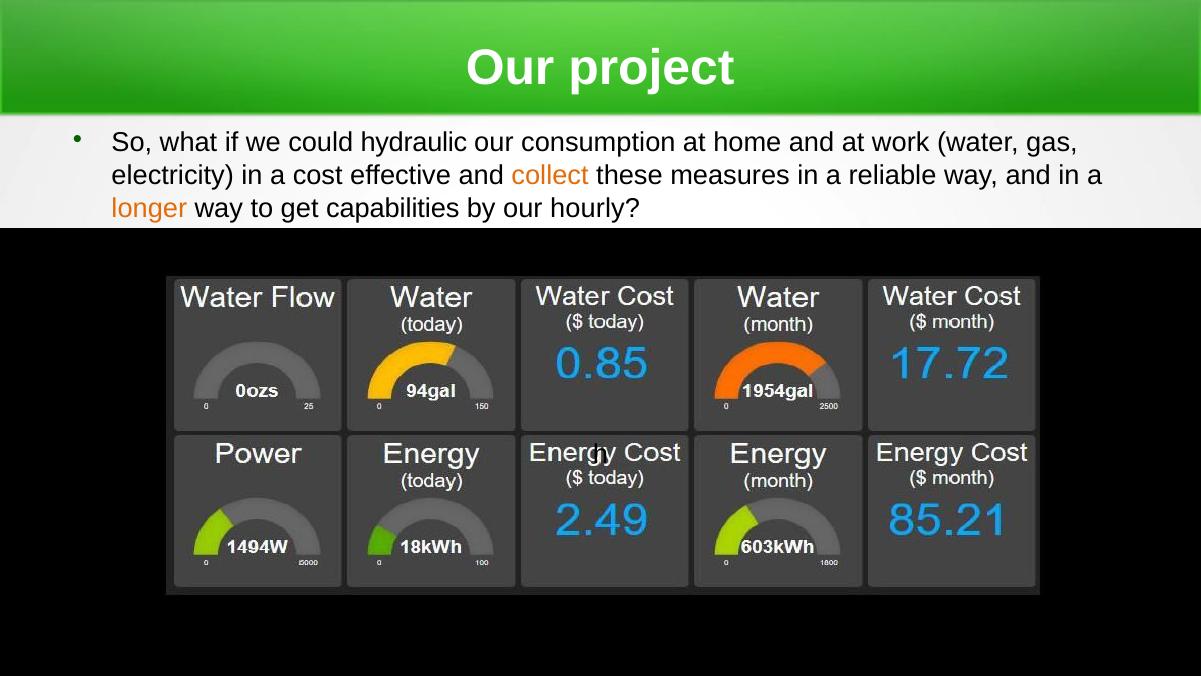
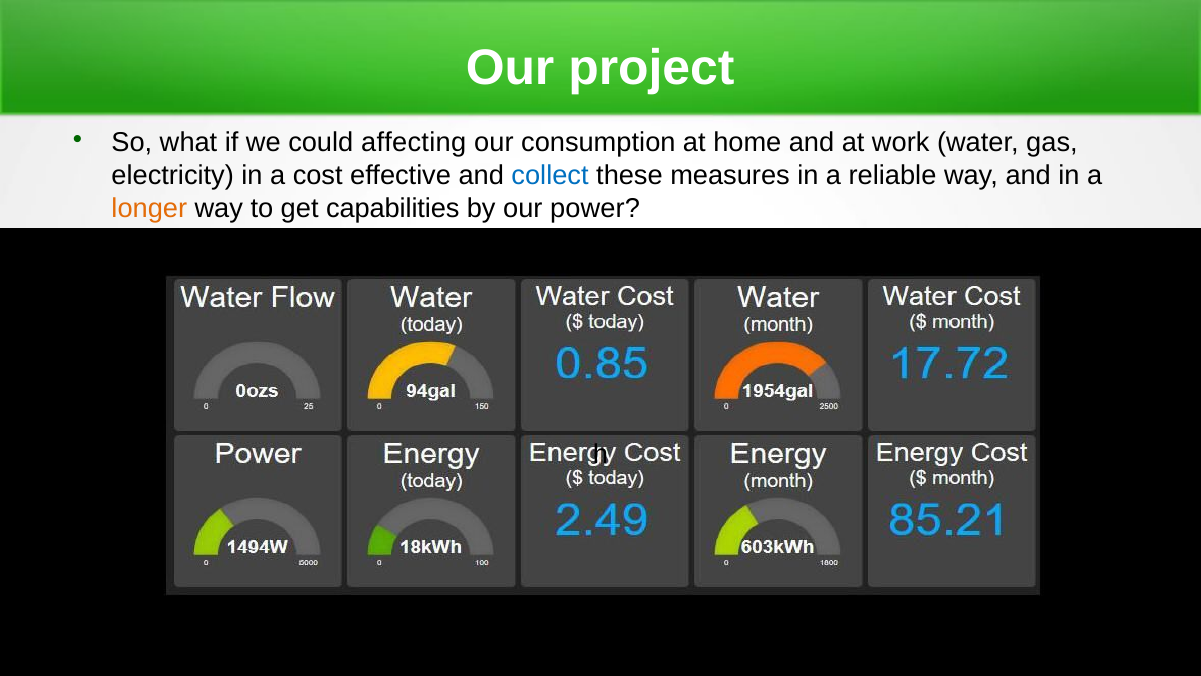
hydraulic: hydraulic -> affecting (414, 143)
collect colour: orange -> blue (550, 175)
hourly: hourly -> power (595, 208)
